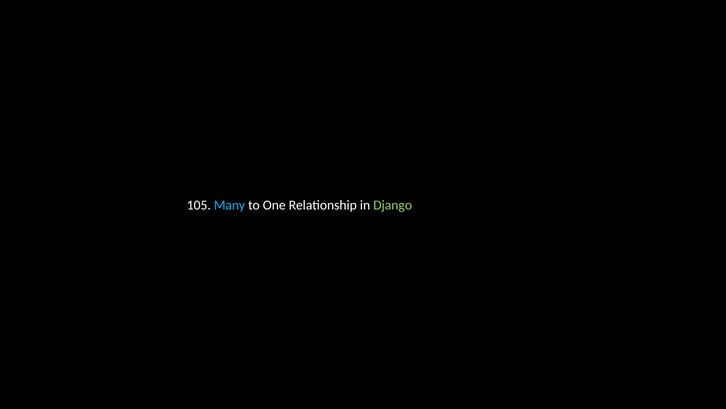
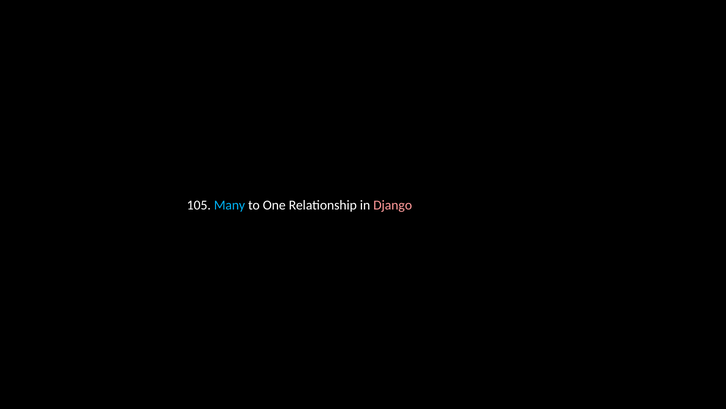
Django colour: light green -> pink (393, 205)
